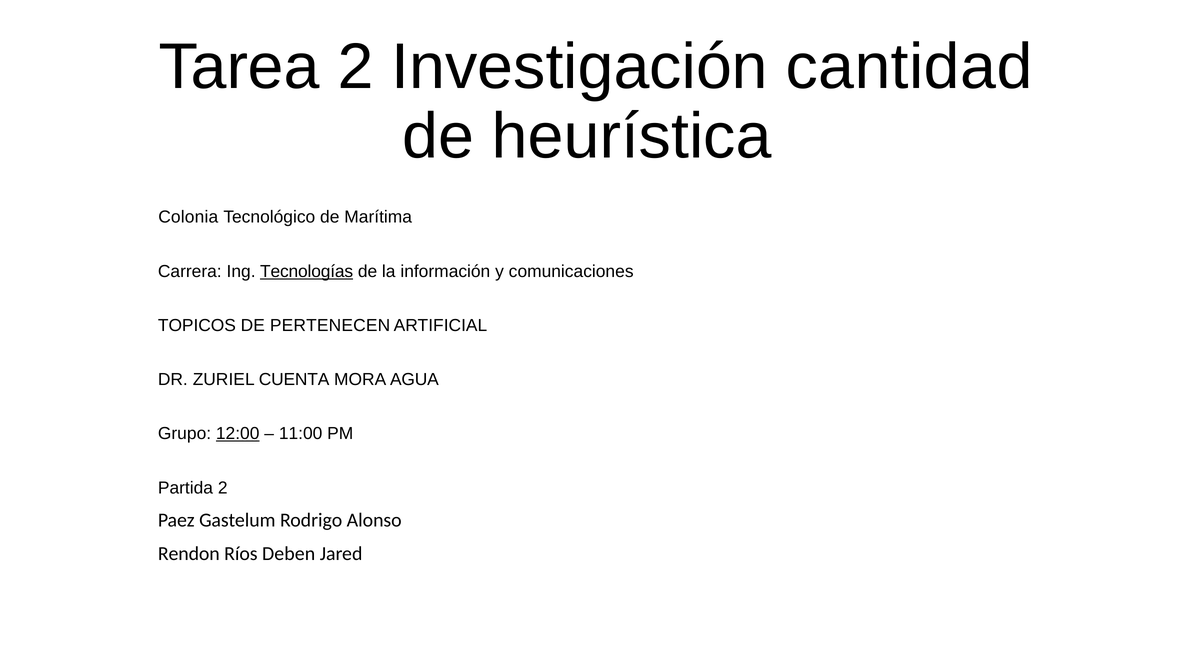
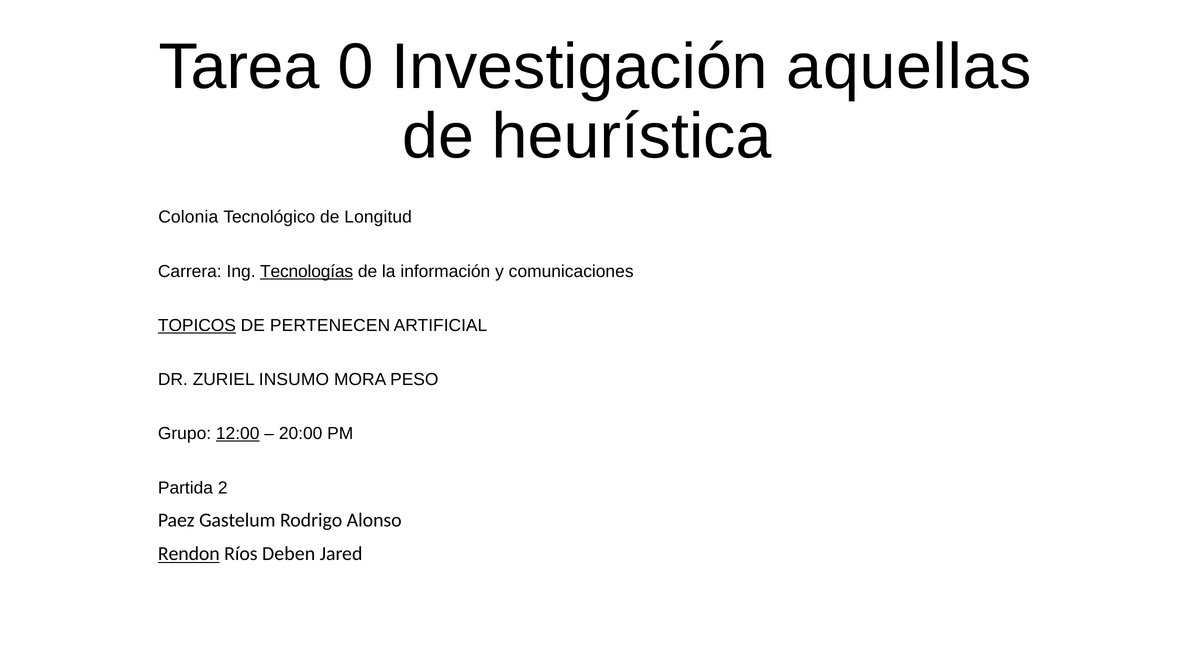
Tarea 2: 2 -> 0 (356, 67)
cantidad: cantidad -> aquellas (909, 67)
Marítima: Marítima -> Longitud (378, 217)
TOPICOS underline: none -> present (197, 326)
CUENTA: CUENTA -> INSUMO (294, 380)
AGUA: AGUA -> PESO (414, 380)
11:00: 11:00 -> 20:00 (301, 434)
Rendon underline: none -> present (189, 554)
